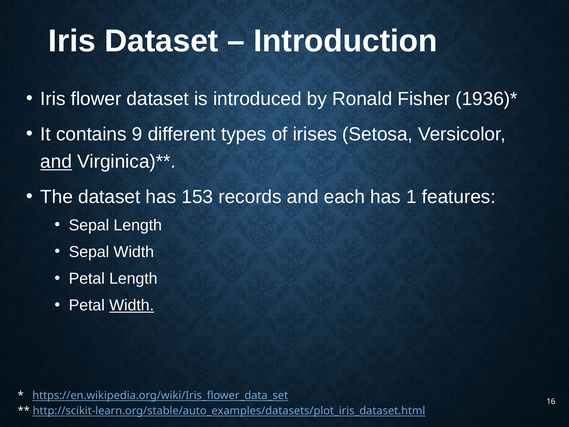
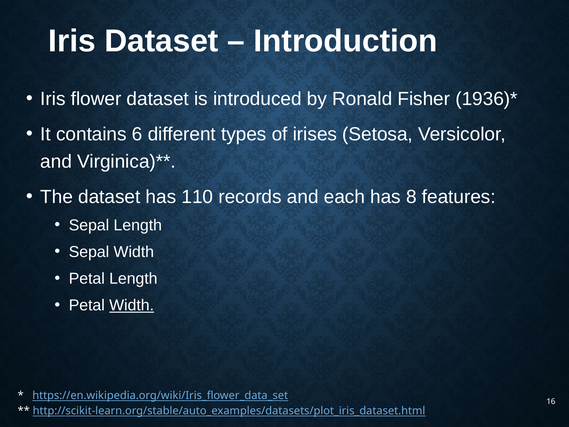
9: 9 -> 6 (137, 134)
and underline: present -> none (56, 162)
153: 153 -> 110 (197, 197)
1: 1 -> 8 (411, 197)
